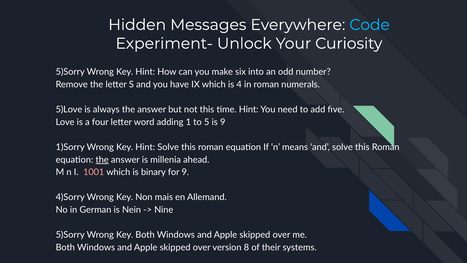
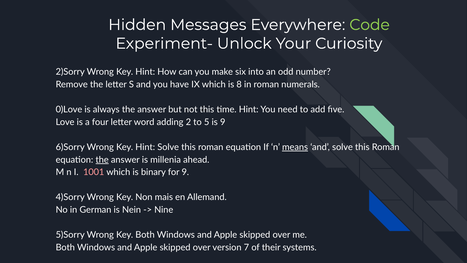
Code colour: light blue -> light green (370, 25)
5)Sorry: 5)Sorry -> 2)Sorry (70, 72)
4: 4 -> 8 (239, 84)
5)Love: 5)Love -> 0)Love (69, 109)
1: 1 -> 2 (188, 122)
1)Sorry: 1)Sorry -> 6)Sorry (70, 147)
means underline: none -> present (295, 147)
8: 8 -> 7 (246, 247)
